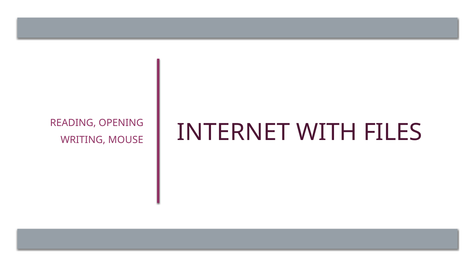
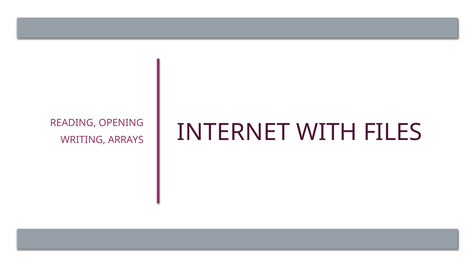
MOUSE: MOUSE -> ARRAYS (126, 140)
